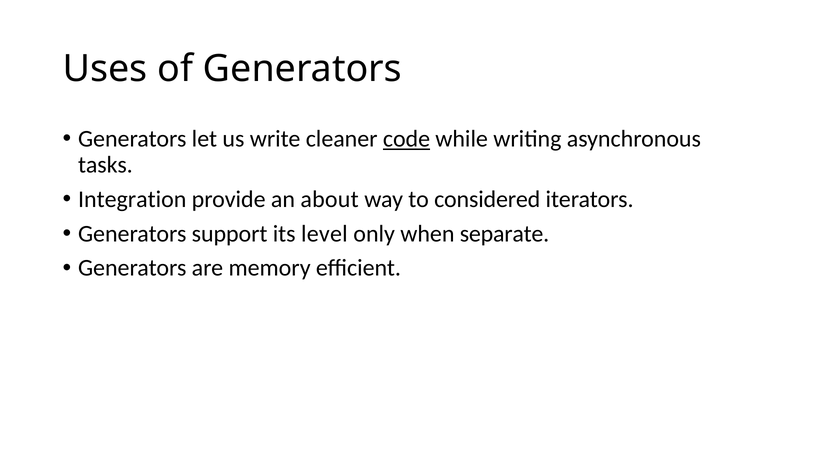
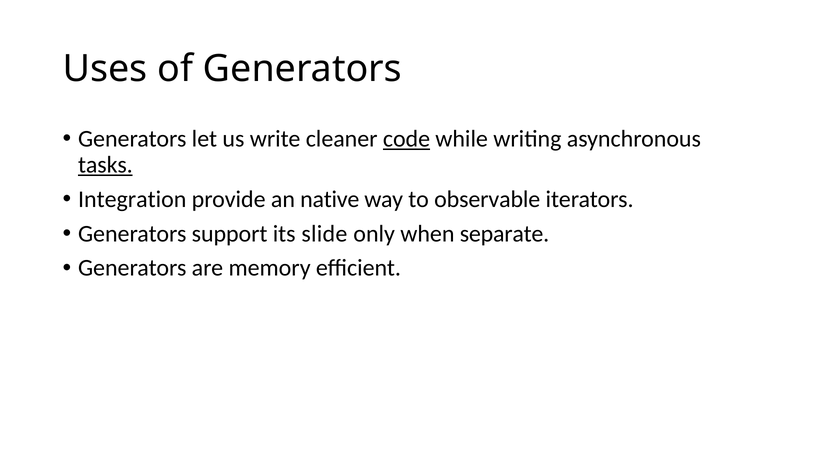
tasks underline: none -> present (105, 165)
about: about -> native (330, 199)
considered: considered -> observable (487, 199)
level: level -> slide (324, 234)
